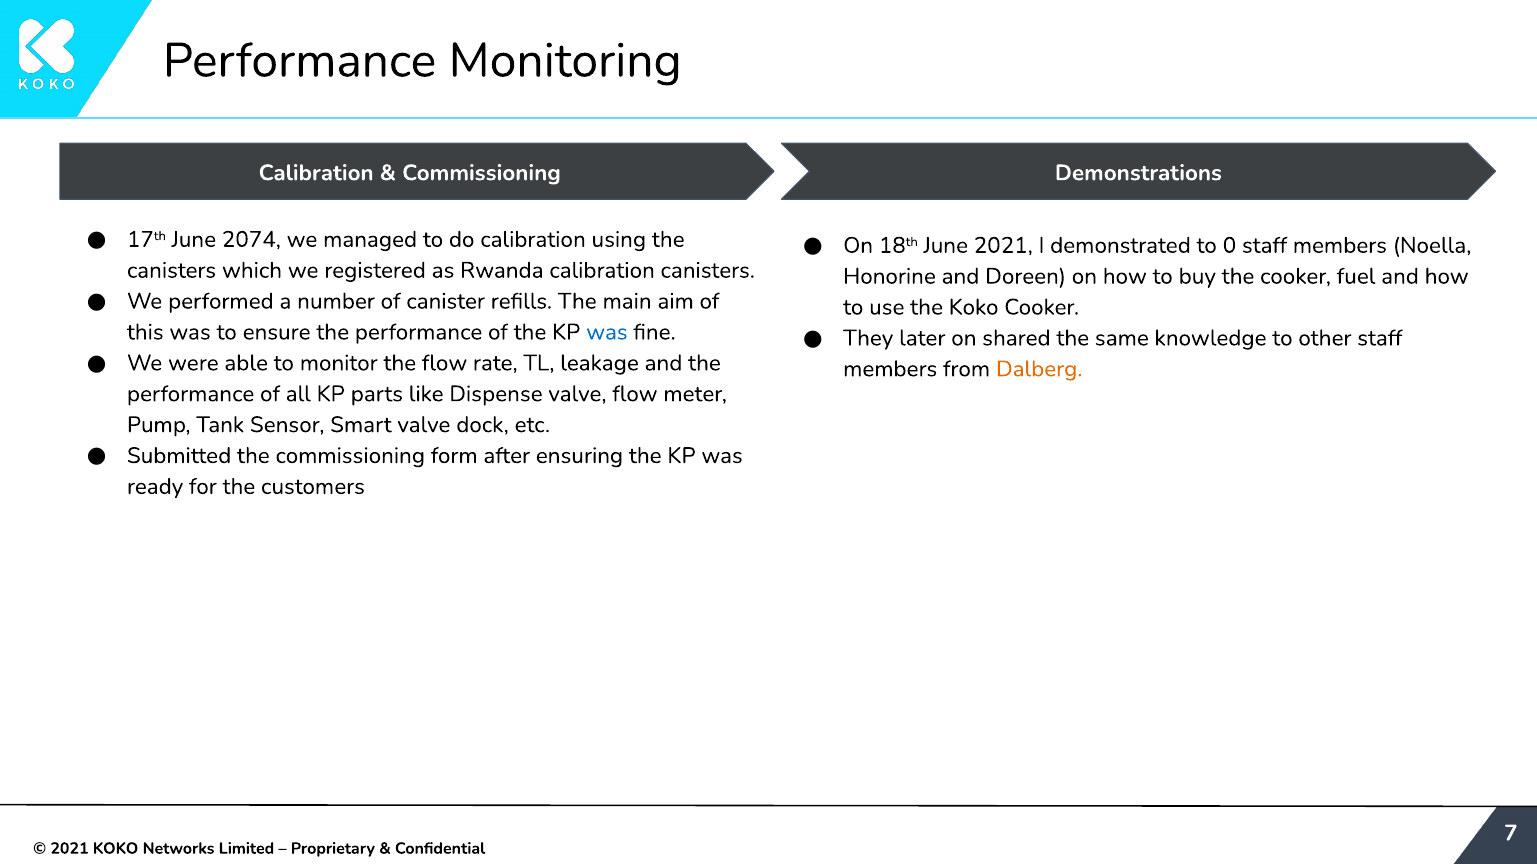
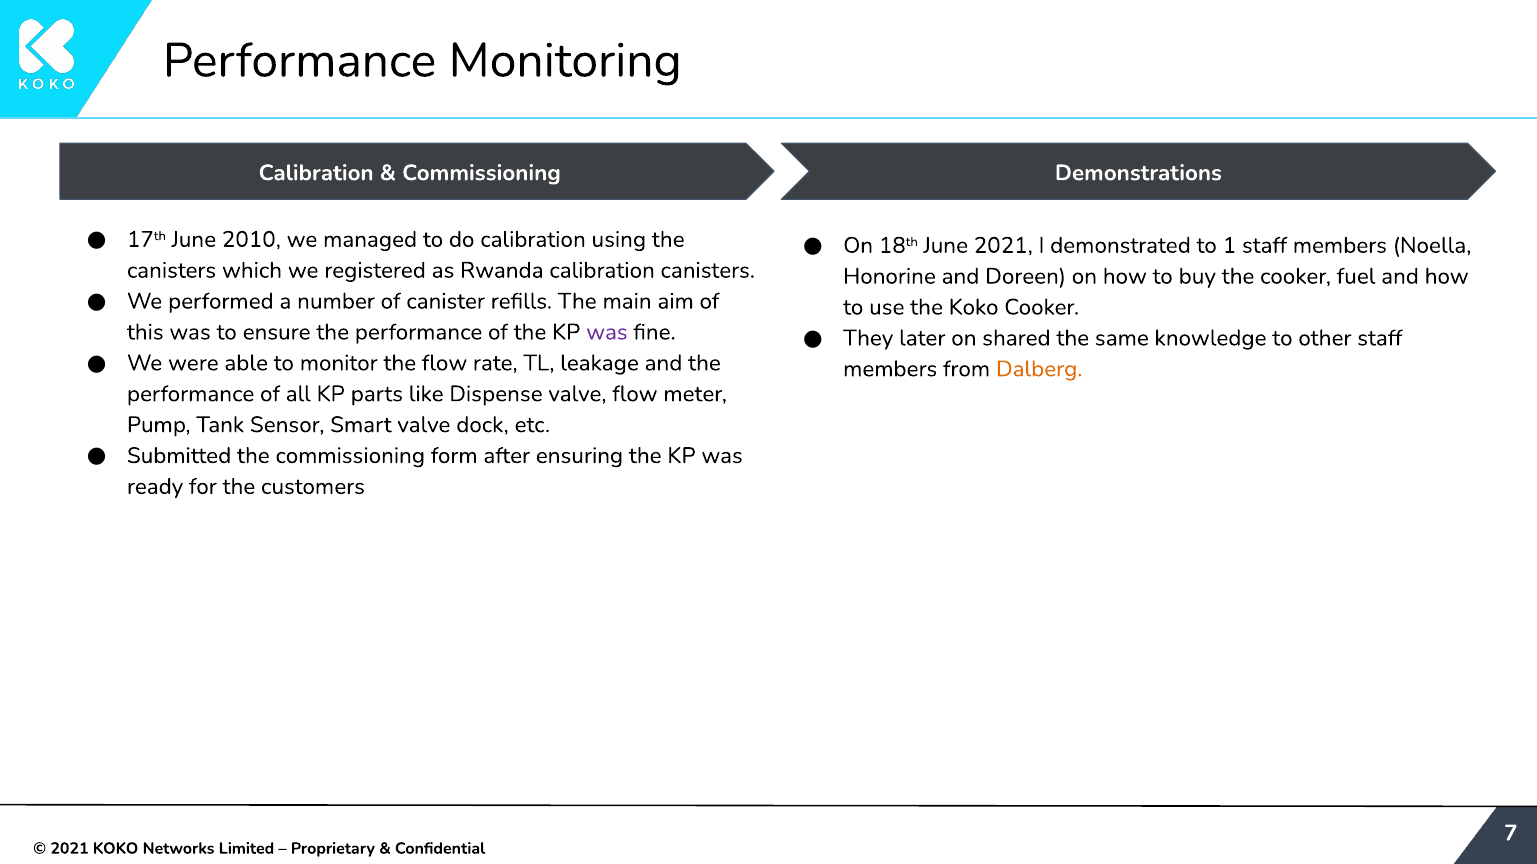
2074: 2074 -> 2010 (251, 240)
0: 0 -> 1 (1229, 246)
was colour: blue -> purple (607, 332)
